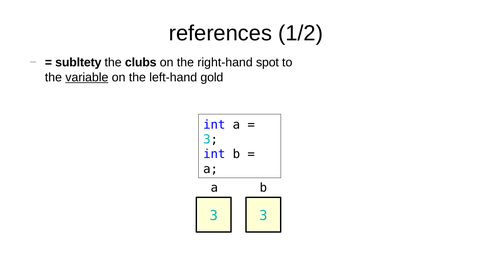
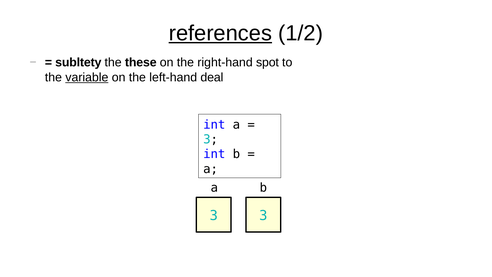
references underline: none -> present (220, 33)
clubs: clubs -> these (141, 63)
gold: gold -> deal (212, 77)
